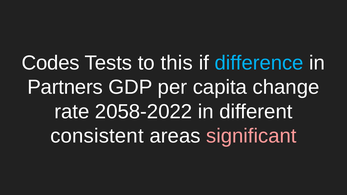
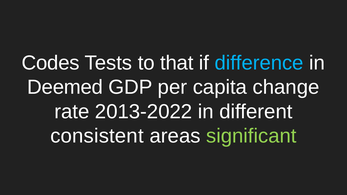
this: this -> that (177, 63)
Partners: Partners -> Deemed (65, 87)
2058-2022: 2058-2022 -> 2013-2022 (144, 112)
significant colour: pink -> light green (251, 136)
